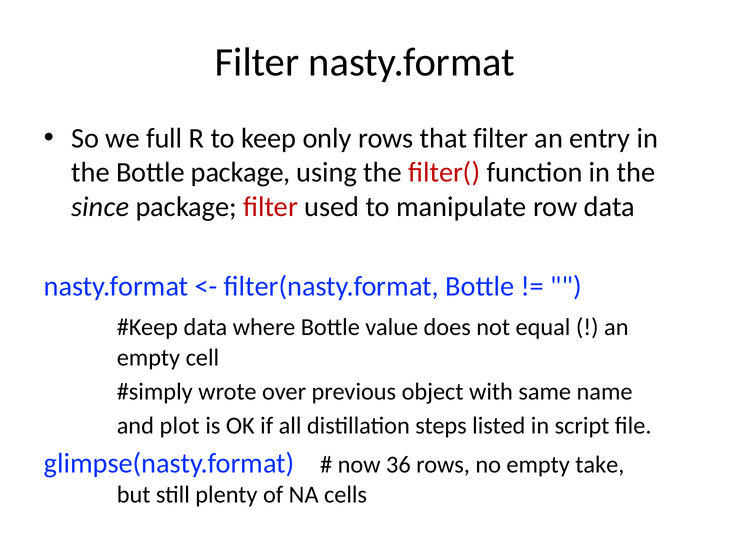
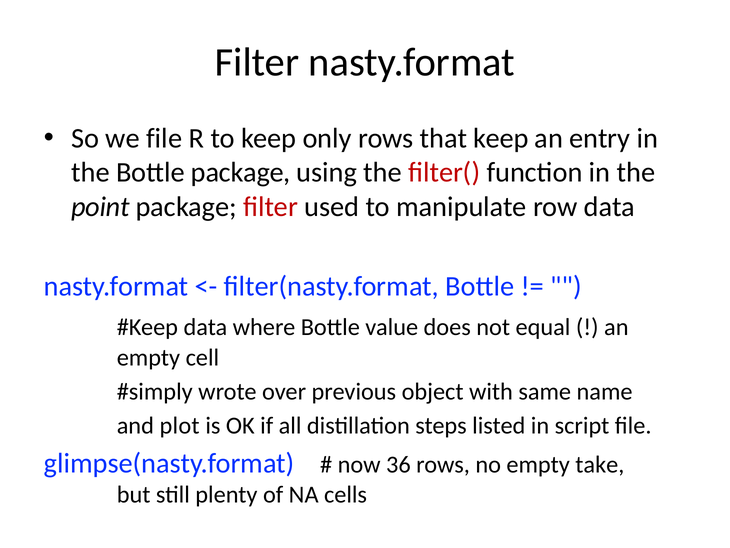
we full: full -> file (164, 138)
that filter: filter -> keep (501, 138)
since: since -> point (100, 206)
